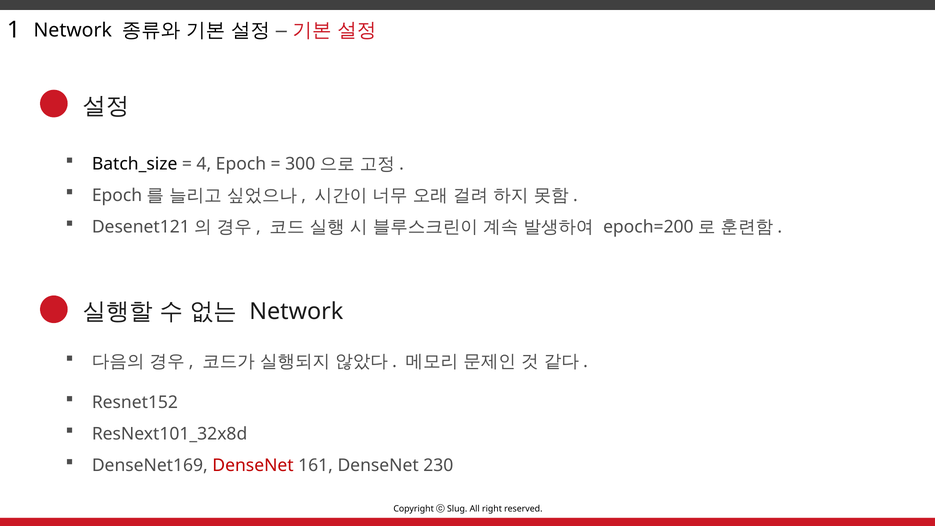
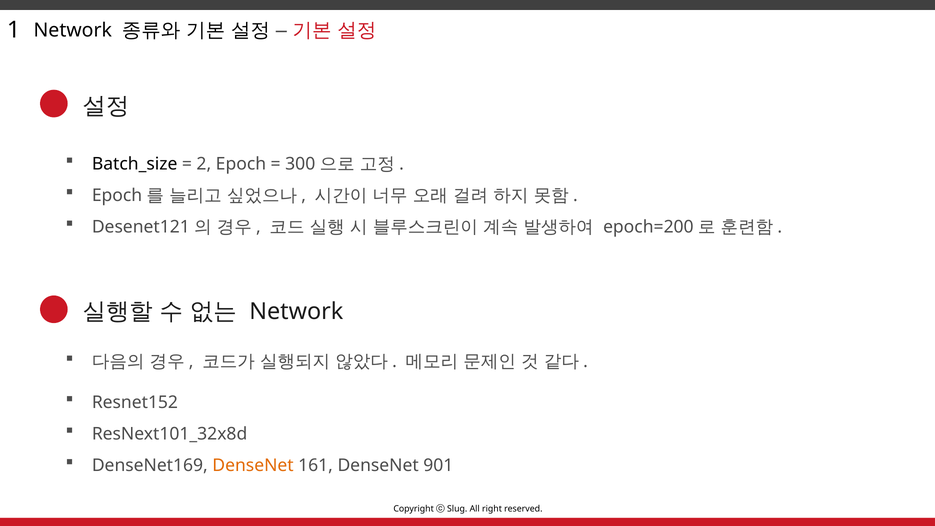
4: 4 -> 2 (204, 164)
DenseNet colour: red -> orange (253, 465)
230: 230 -> 901 (438, 465)
